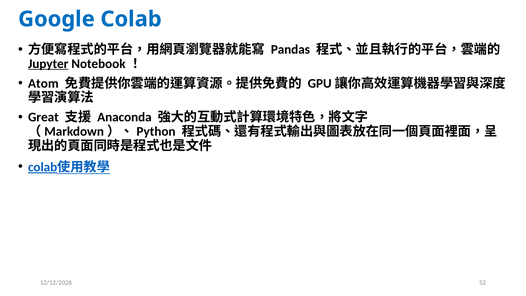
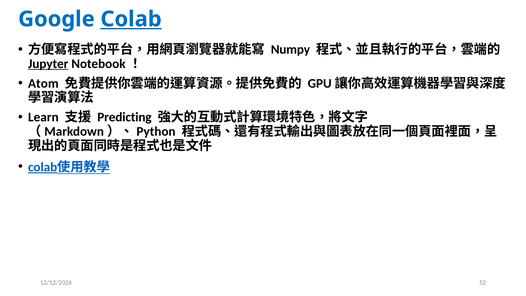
Colab underline: none -> present (131, 19)
Pandas: Pandas -> Numpy (290, 50)
Great: Great -> Learn (43, 117)
Anaconda: Anaconda -> Predicting (124, 117)
